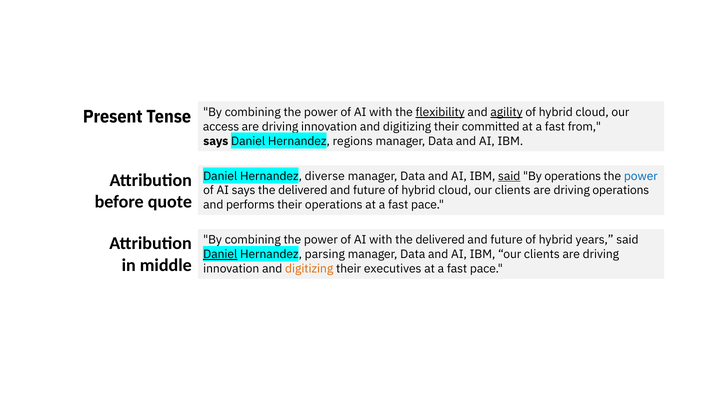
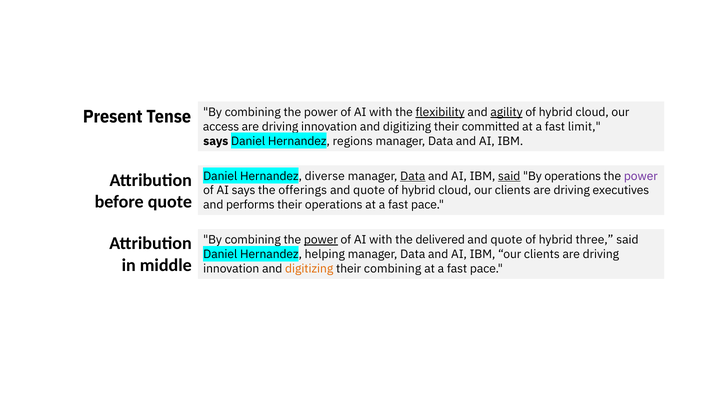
from: from -> limit (584, 127)
Data underline: none -> present (413, 176)
power colour: blue -> purple (641, 176)
delivered: delivered -> offerings (303, 191)
future: future -> quote (369, 191)
driving operations: operations -> executives (621, 191)
power underline: none -> present (321, 240)
future: future -> quote (507, 240)
years: years -> three (595, 240)
Daniel underline: present -> none (220, 254)
parsing: parsing -> helping (325, 254)
their executives: executives -> combining (393, 269)
